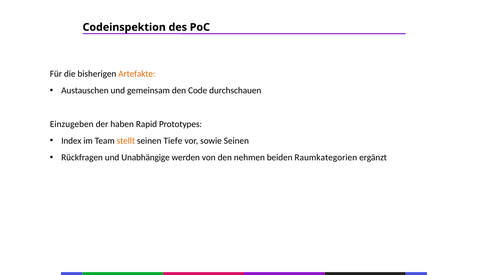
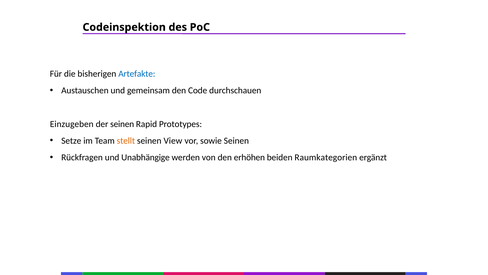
Artefakte colour: orange -> blue (137, 74)
der haben: haben -> seinen (122, 124)
Index: Index -> Setze (71, 140)
Tiefe: Tiefe -> View (173, 140)
nehmen: nehmen -> erhöhen (249, 157)
